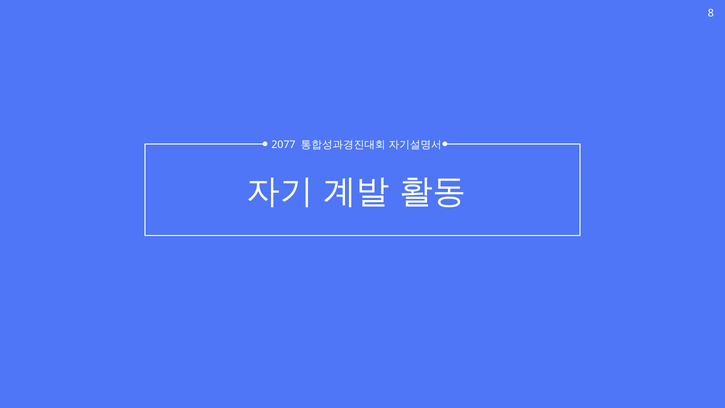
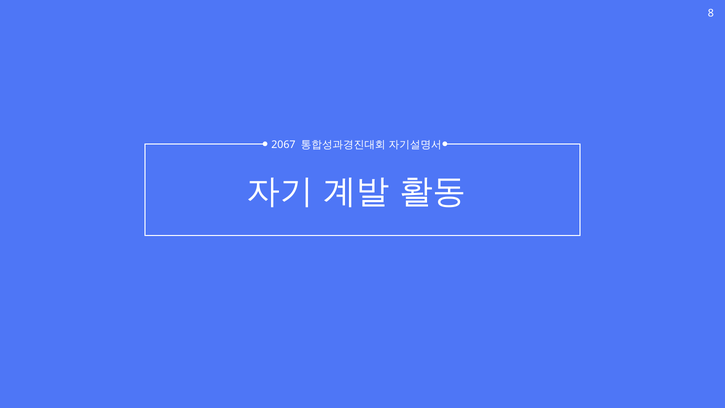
2077: 2077 -> 2067 (283, 145)
